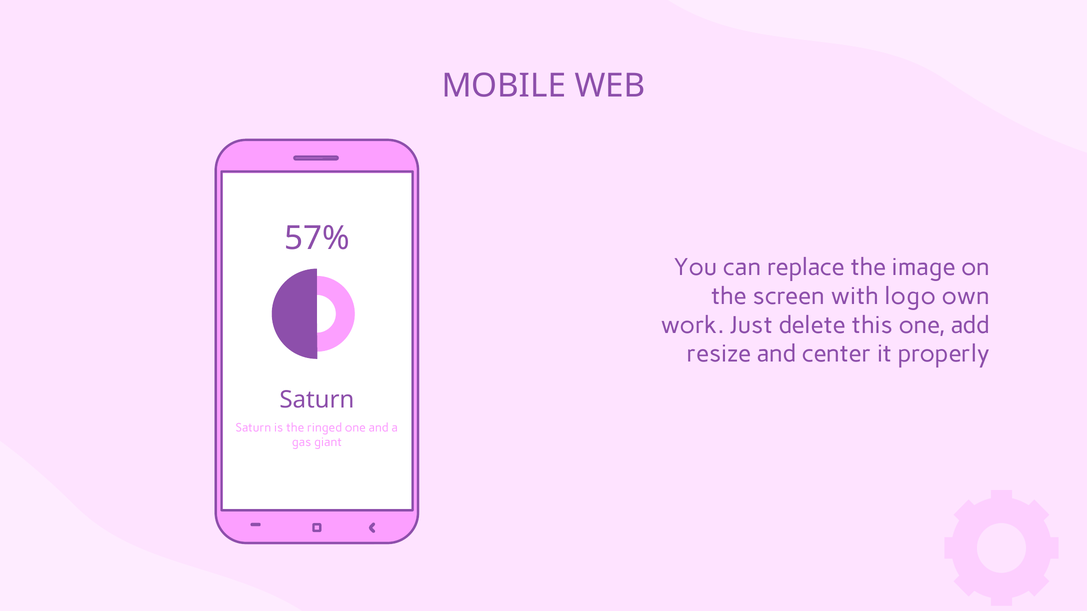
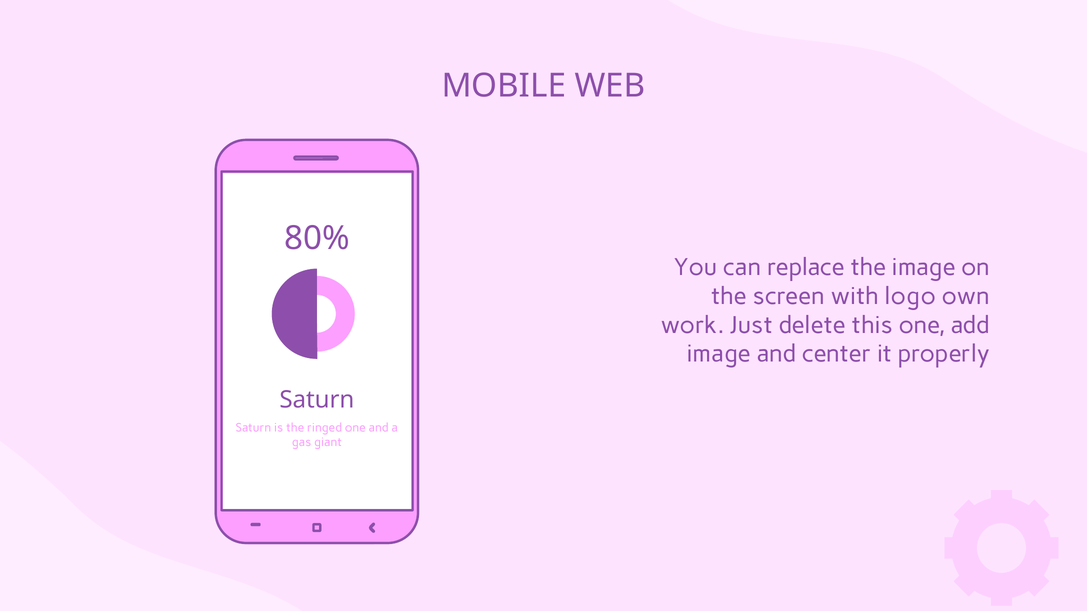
57%: 57% -> 80% (317, 239)
resize: resize -> image (719, 354)
